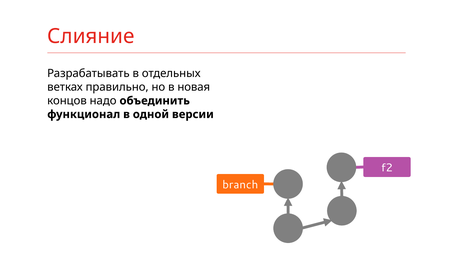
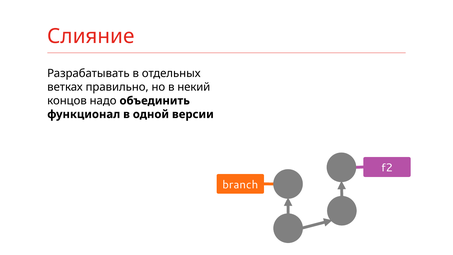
новая: новая -> некий (194, 87)
